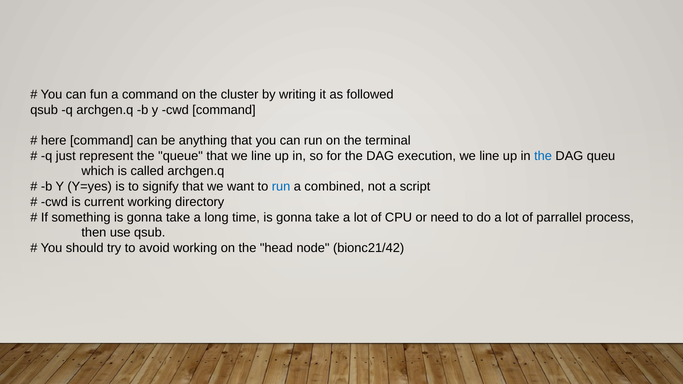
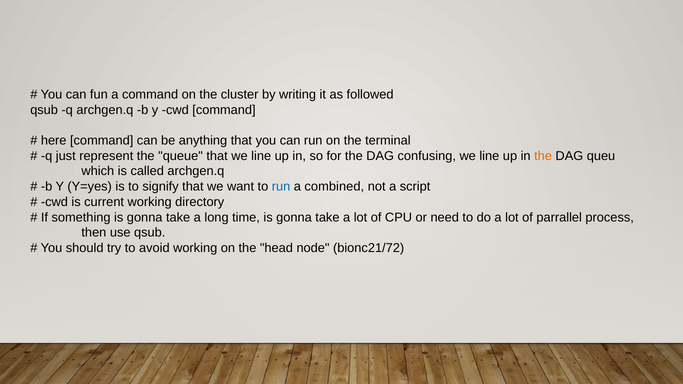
execution: execution -> confusing (427, 156)
the colour: blue -> orange (543, 156)
bionc21/42: bionc21/42 -> bionc21/72 (369, 248)
